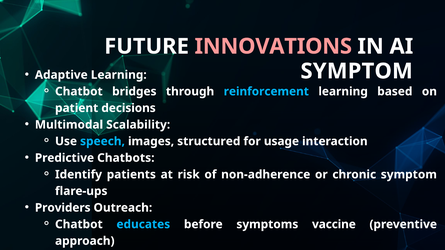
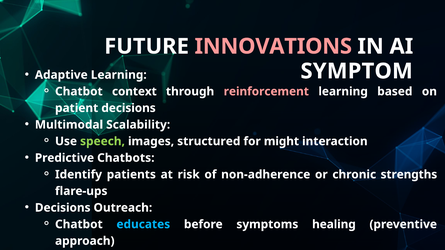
bridges: bridges -> context (134, 92)
reinforcement colour: light blue -> pink (266, 92)
speech colour: light blue -> light green (103, 141)
usage: usage -> might (281, 141)
chronic symptom: symptom -> strengths (409, 175)
Providers: Providers -> Decisions (63, 208)
vaccine: vaccine -> healing (334, 225)
